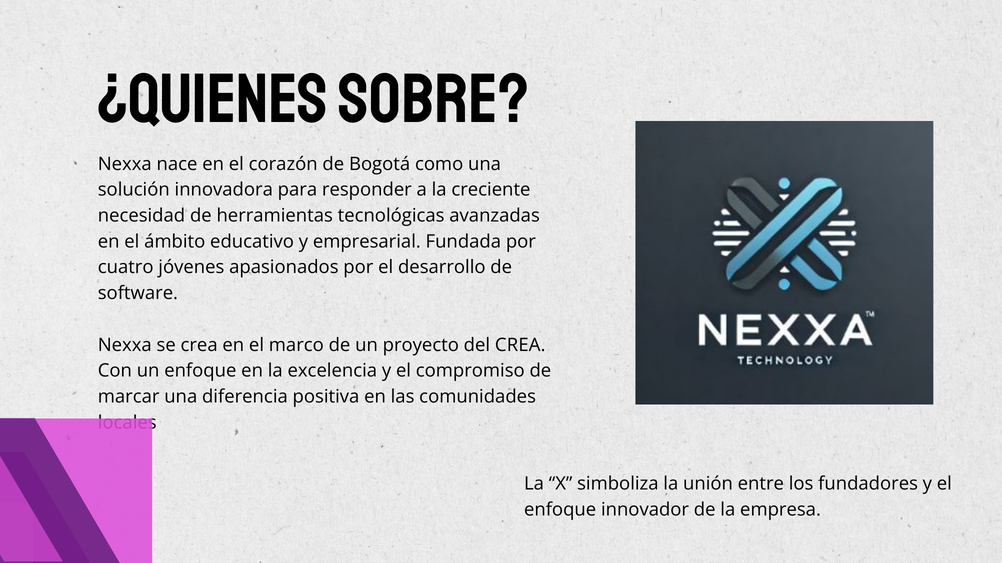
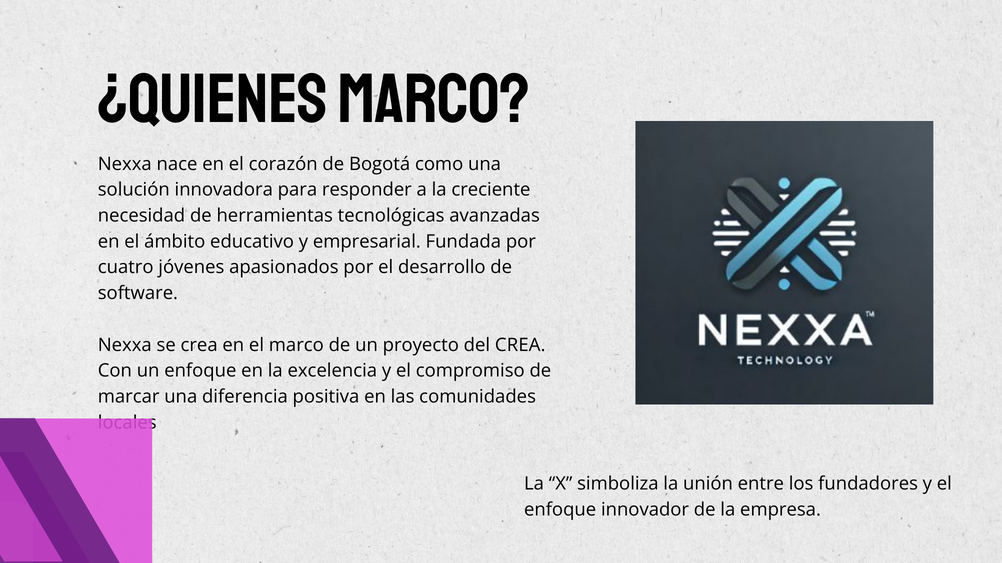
¿QUIENES SOBRE: SOBRE -> MARCO (434, 99)
